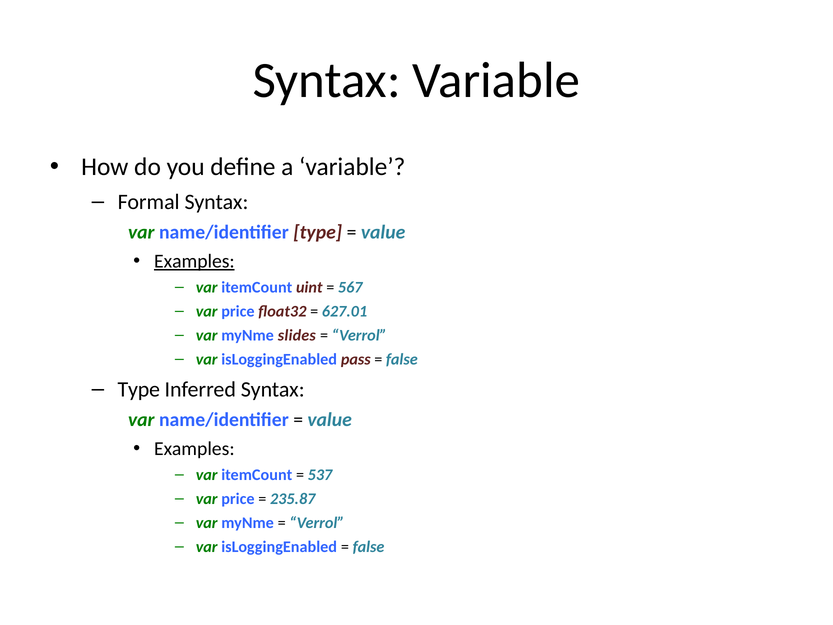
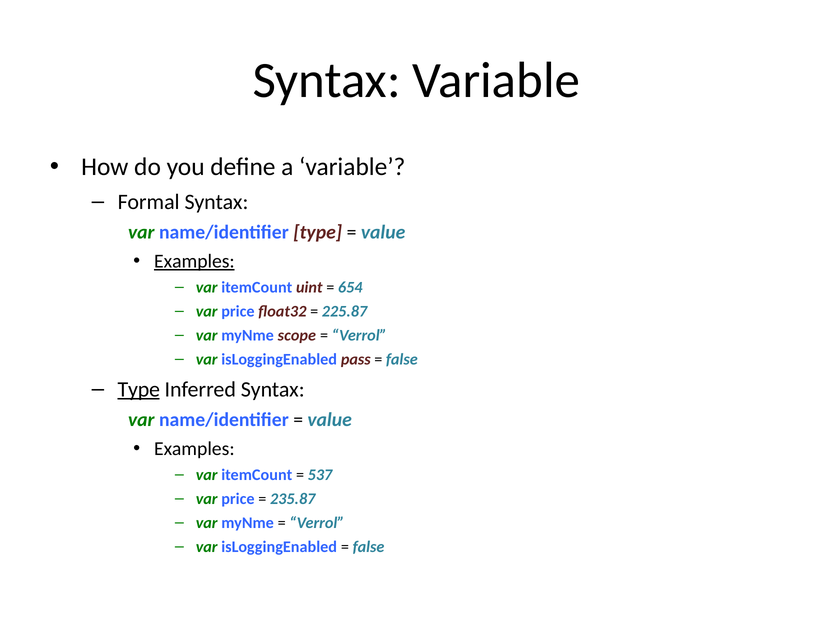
567: 567 -> 654 (350, 287)
627.01: 627.01 -> 225.87 (345, 311)
slides: slides -> scope (297, 335)
Type underline: none -> present (139, 389)
